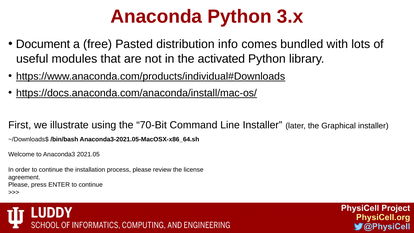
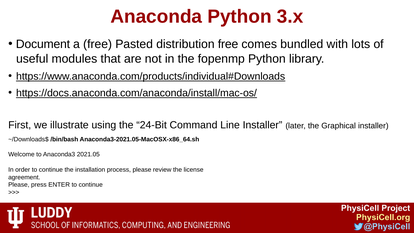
distribution info: info -> free (228, 44)
activated: activated -> fopenmp (221, 59)
70-Bit: 70-Bit -> 24-Bit (152, 125)
